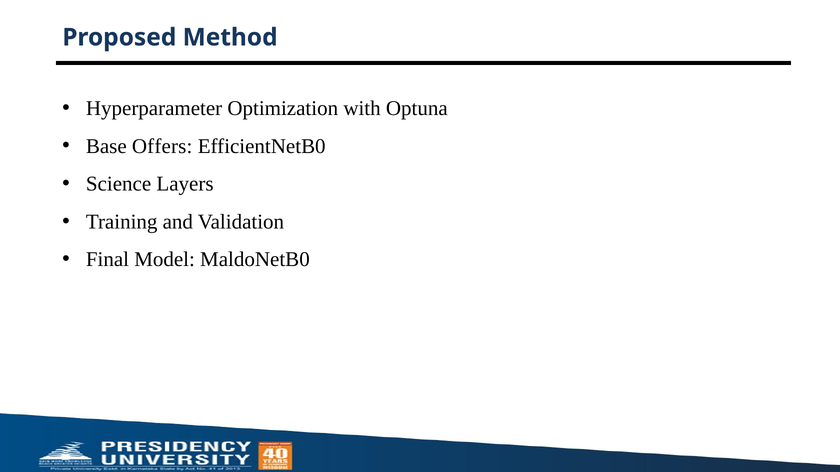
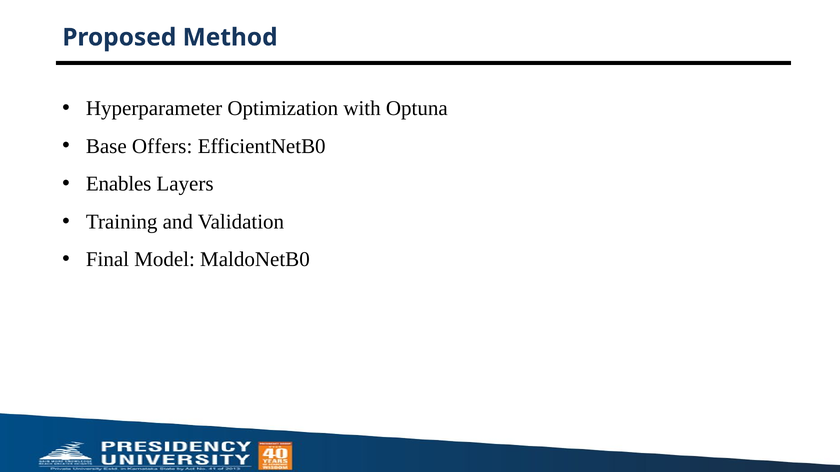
Science: Science -> Enables (119, 184)
